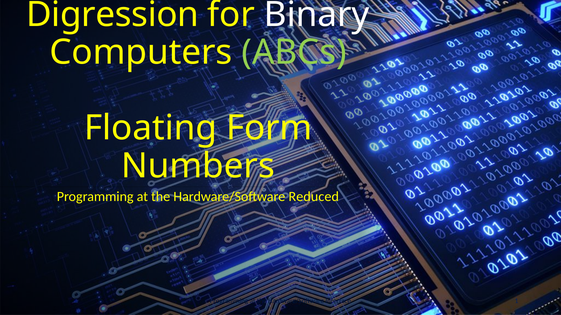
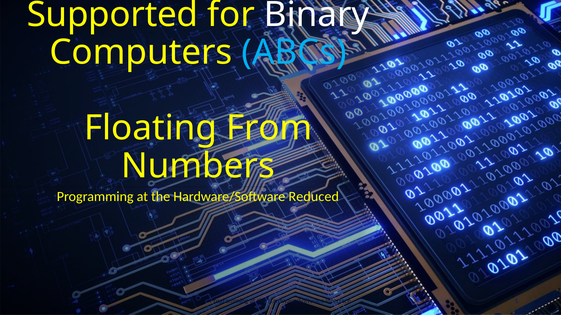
Digression: Digression -> Supported (112, 15)
ABCs colour: light green -> light blue (294, 53)
Form: Form -> From (269, 128)
